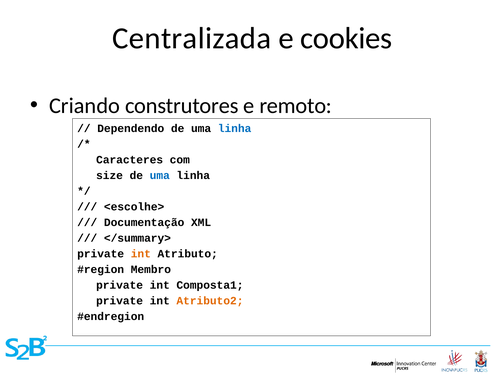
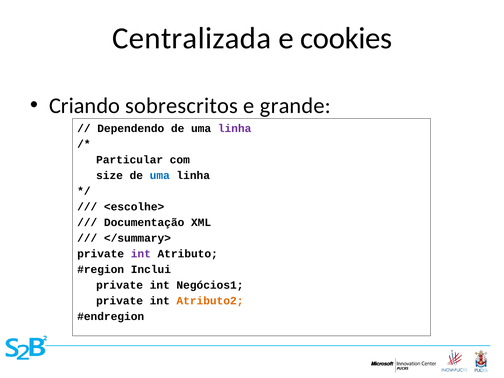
construtores: construtores -> sobrescritos (182, 106)
remoto: remoto -> grande (295, 106)
linha colour: blue -> purple (235, 128)
Caracteres: Caracteres -> Particular (130, 160)
int colour: orange -> purple (141, 254)
Membro: Membro -> Inclui (151, 269)
Composta1: Composta1 -> Negócios1 (210, 285)
